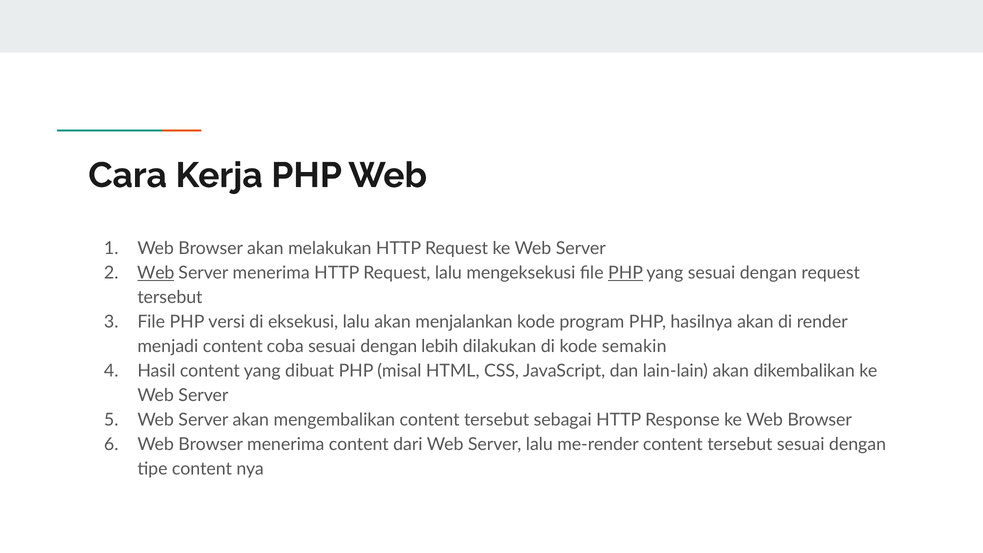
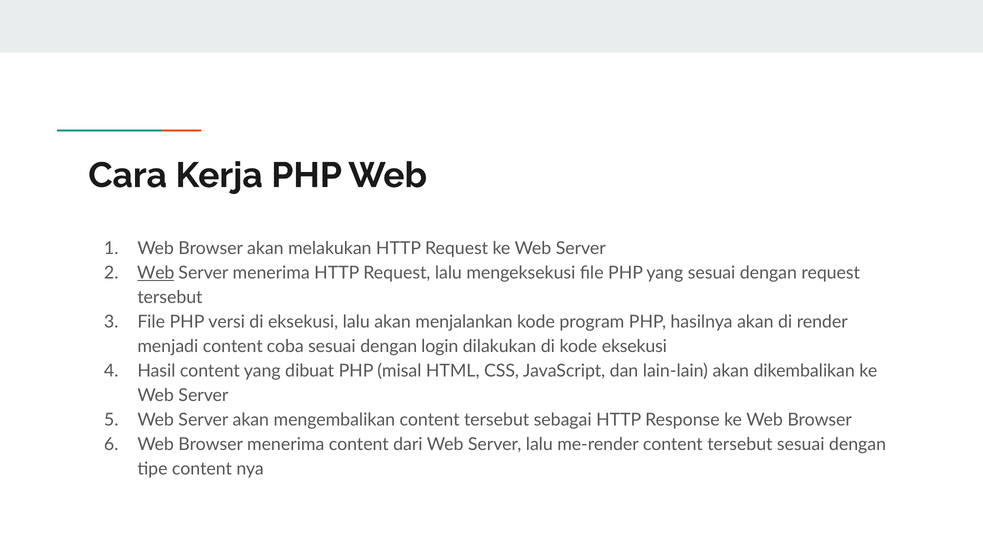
PHP underline: present -> none (626, 273)
lebih: lebih -> login (440, 346)
kode semakin: semakin -> eksekusi (634, 346)
